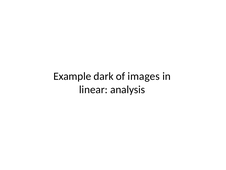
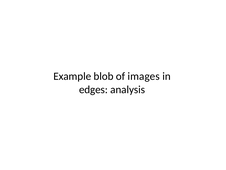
dark: dark -> blob (104, 76)
linear: linear -> edges (93, 89)
